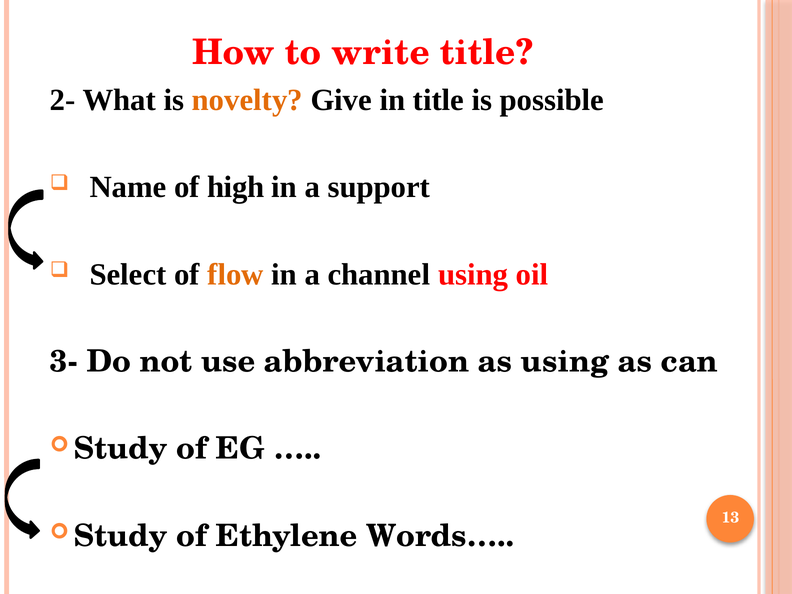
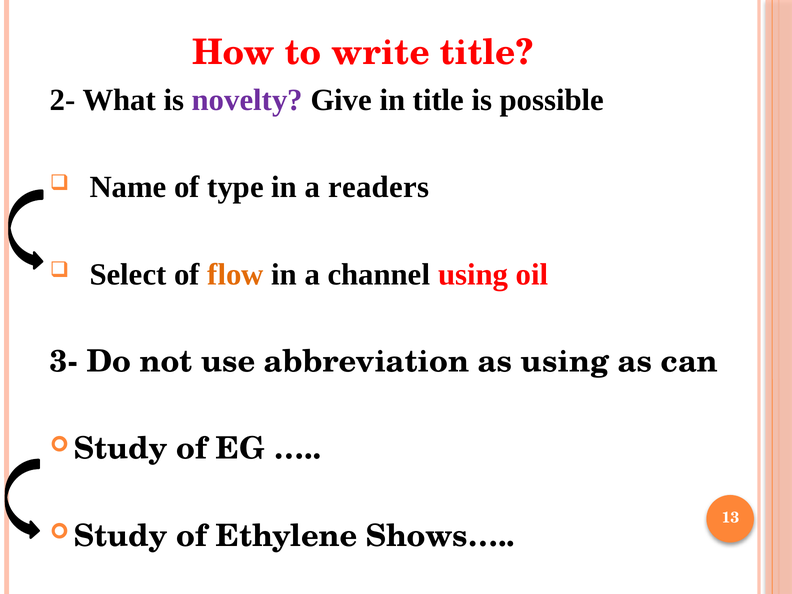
novelty colour: orange -> purple (247, 100)
high: high -> type (236, 187)
support: support -> readers (379, 187)
Words…: Words… -> Shows… (440, 536)
